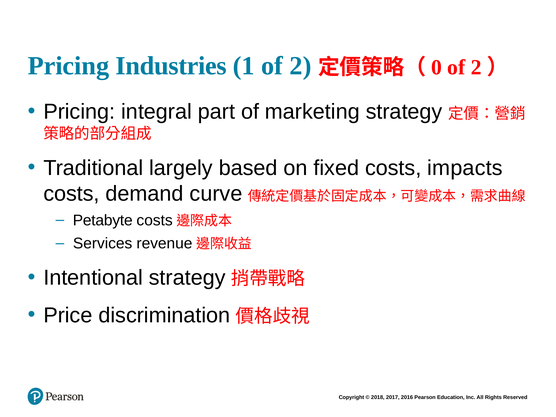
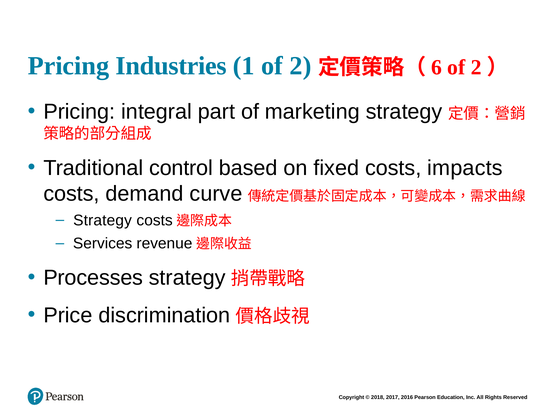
0: 0 -> 6 (437, 67)
largely: largely -> control (181, 168)
Petabyte: Petabyte -> Strategy (103, 220)
Intentional: Intentional -> Processes (93, 278)
